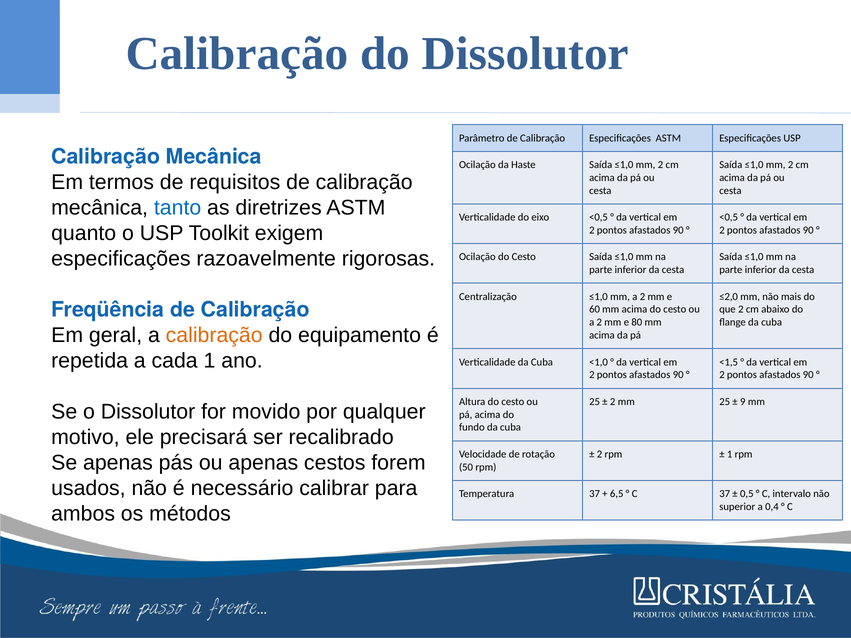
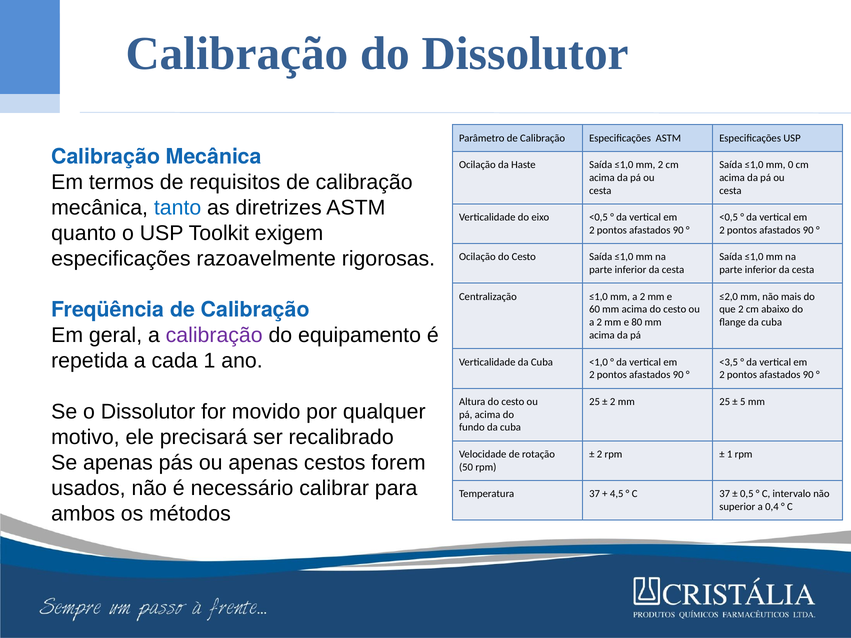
2: 2 -> 0 (791, 165)
calibração colour: orange -> purple (214, 335)
<1,5: <1,5 -> <3,5 (729, 362)
9: 9 -> 5 (743, 402)
6,5: 6,5 -> 4,5 (617, 494)
